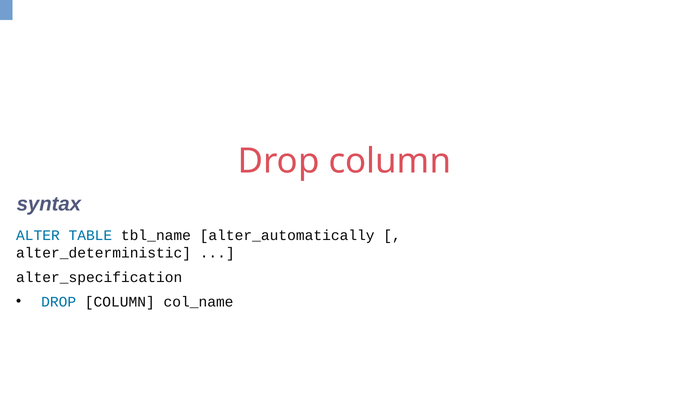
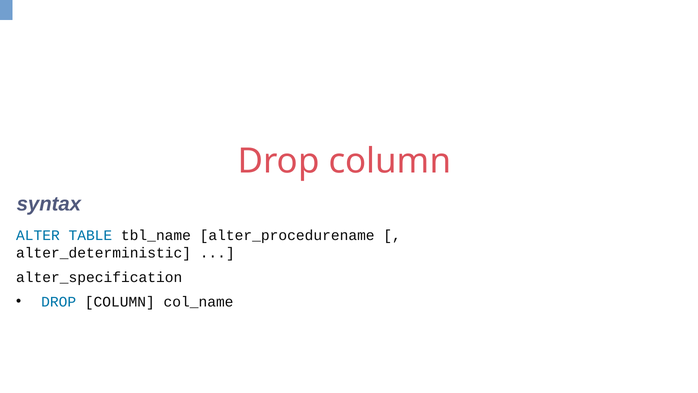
alter_automatically: alter_automatically -> alter_procedurename (287, 235)
